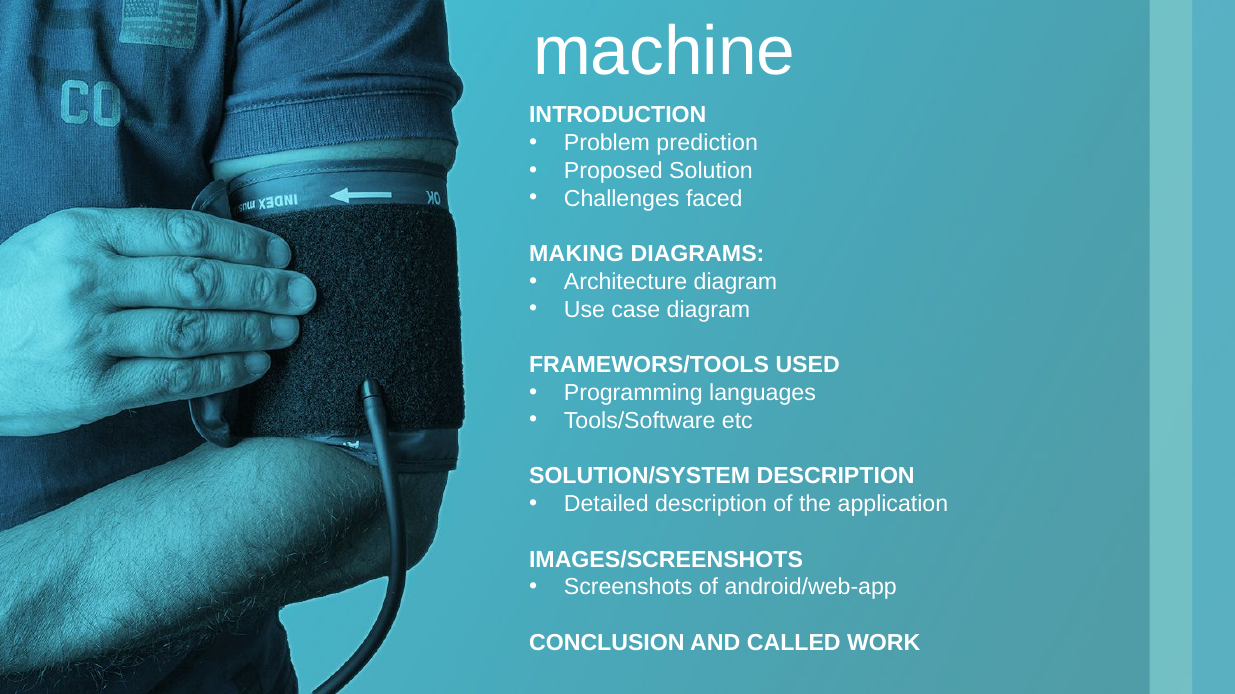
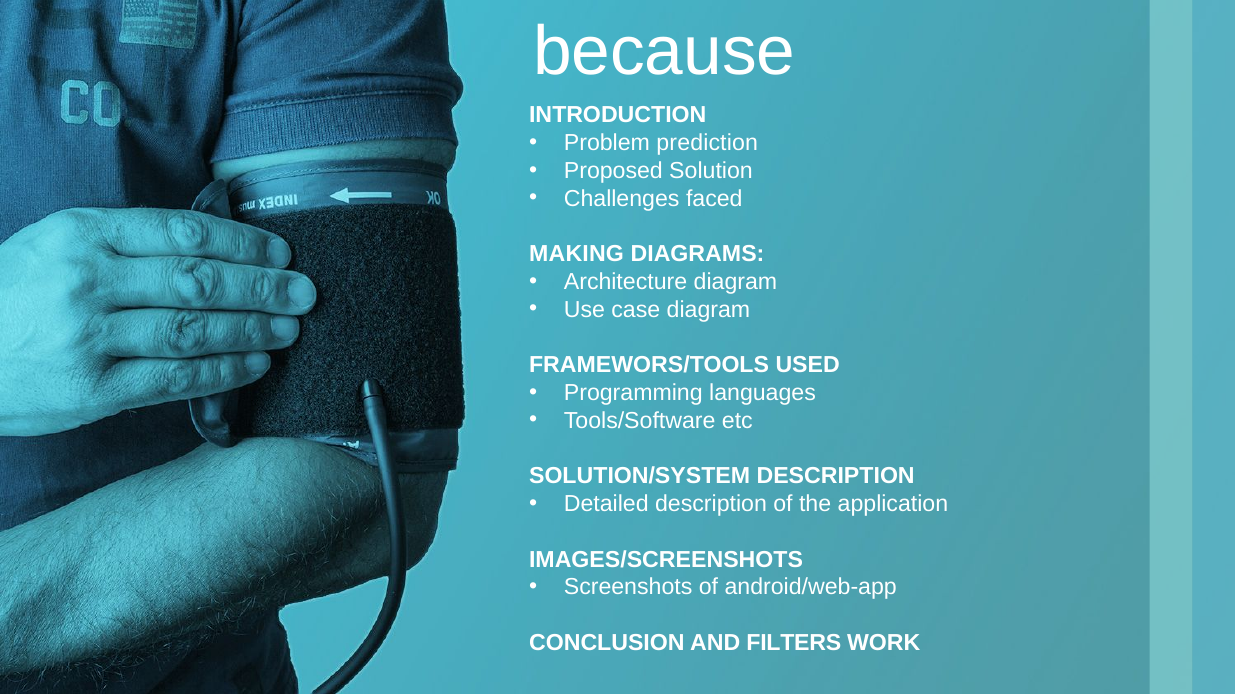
machine: machine -> because (664, 52)
CALLED: CALLED -> FILTERS (794, 643)
